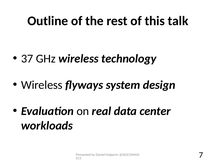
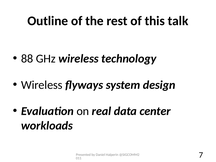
37: 37 -> 88 (27, 59)
